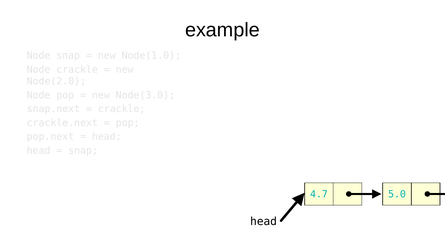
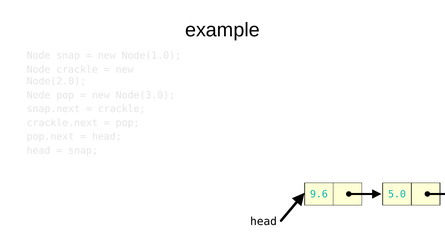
4.7: 4.7 -> 9.6 (319, 194)
